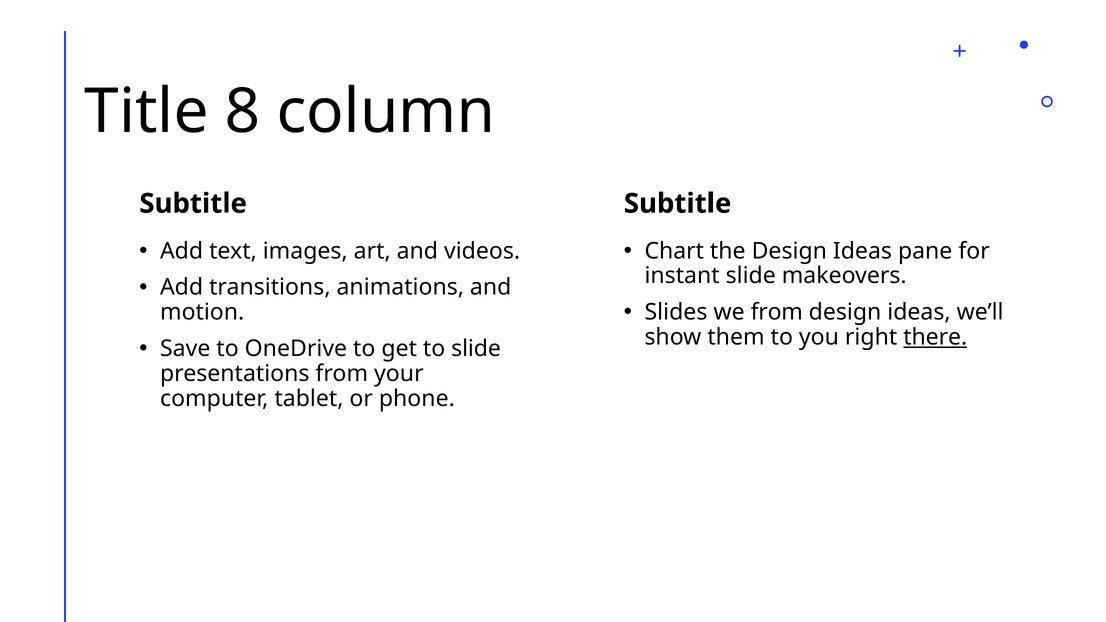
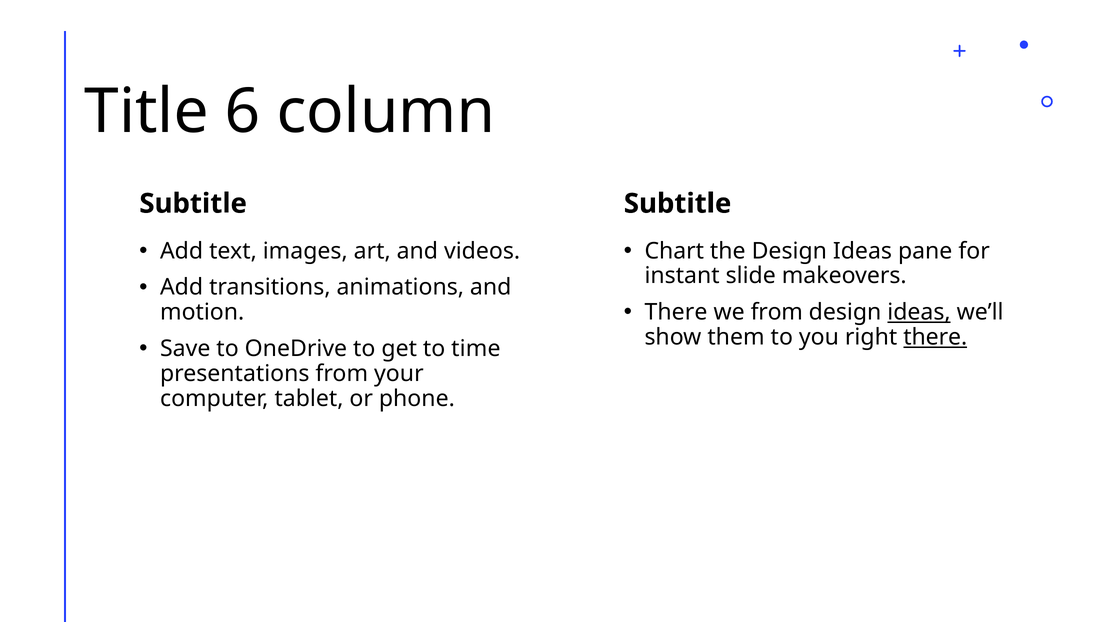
8: 8 -> 6 (243, 112)
Slides: Slides -> There (676, 312)
ideas underline: none -> present (919, 312)
to slide: slide -> time (476, 349)
